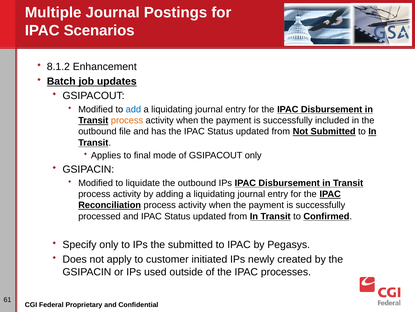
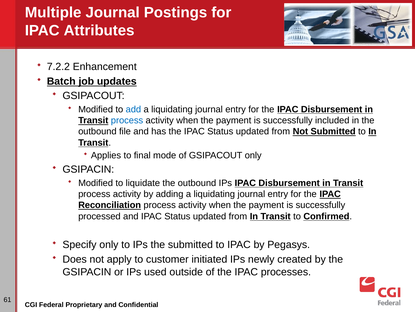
Scenarios: Scenarios -> Attributes (99, 31)
8.1.2: 8.1.2 -> 7.2.2 (58, 67)
process colour: orange -> blue (127, 120)
